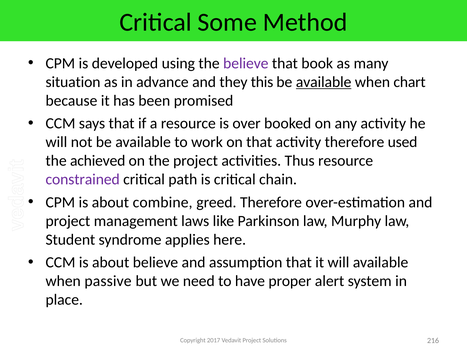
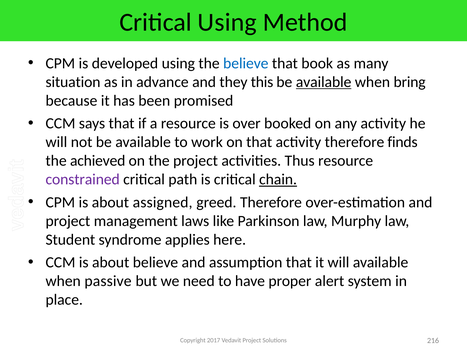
Critical Some: Some -> Using (227, 22)
believe colour: purple -> blue (246, 63)
chart: chart -> bring (410, 82)
used: used -> finds (403, 142)
chain underline: none -> present (278, 180)
combine: combine -> assigned (163, 202)
